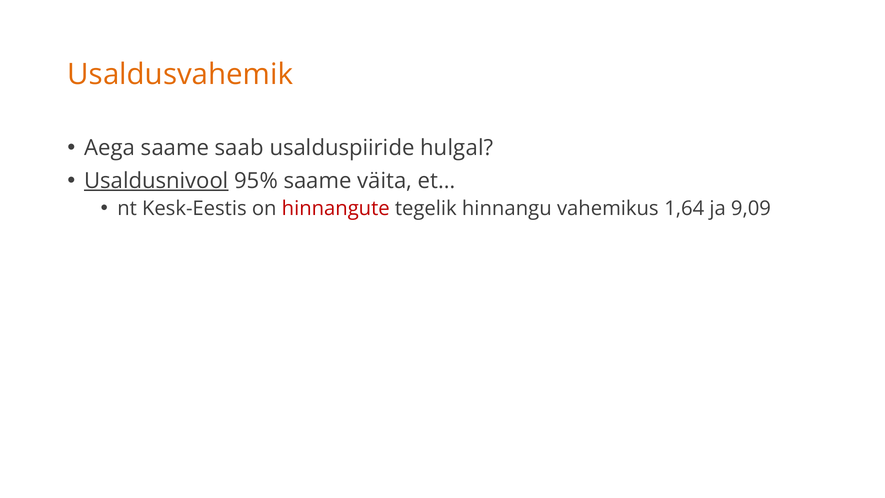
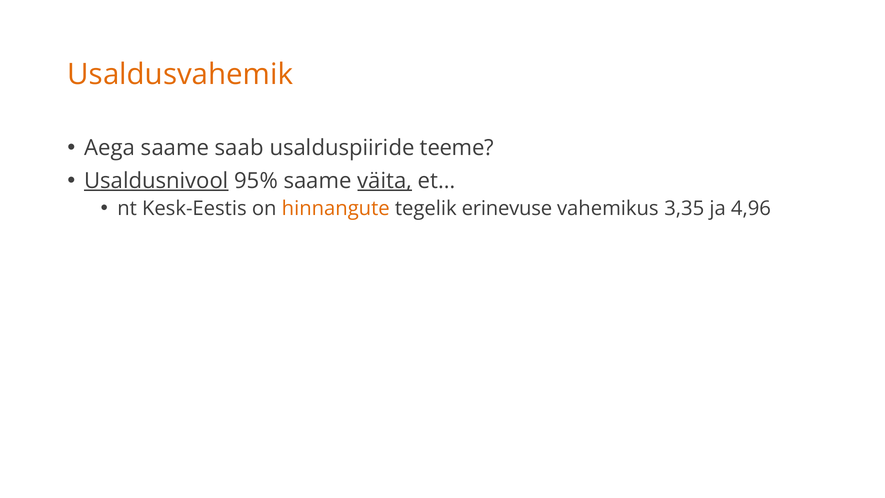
hulgal: hulgal -> teeme (457, 148)
väita underline: none -> present (385, 181)
hinnangute colour: red -> orange (336, 208)
hinnangu: hinnangu -> erinevuse (507, 208)
1,64: 1,64 -> 3,35 (684, 208)
9,09: 9,09 -> 4,96 (751, 208)
